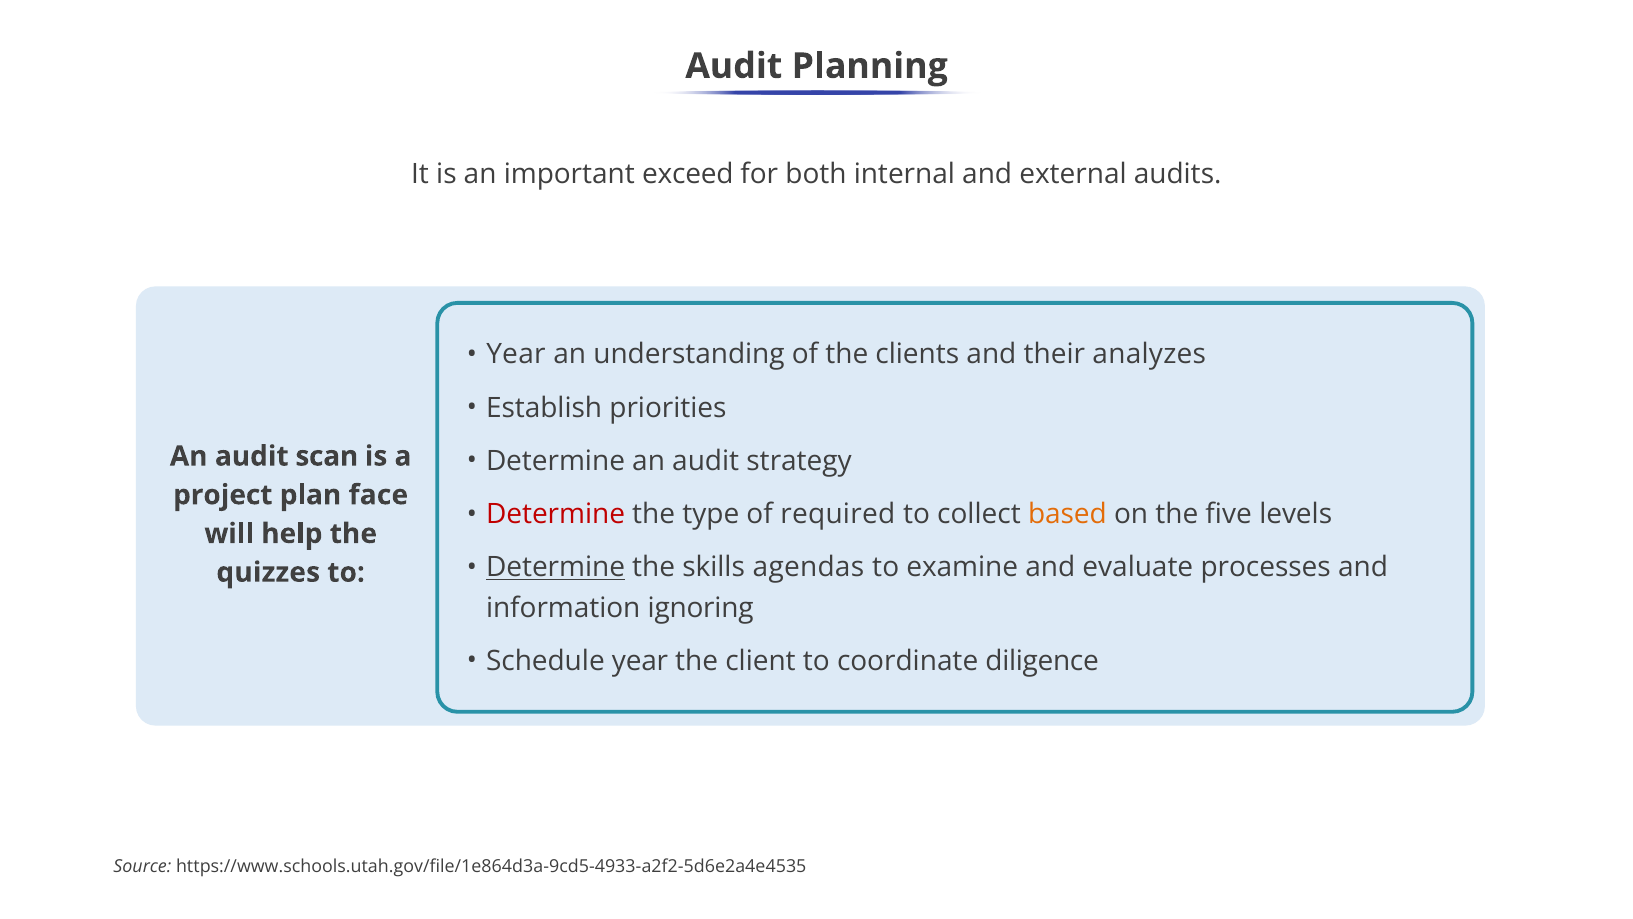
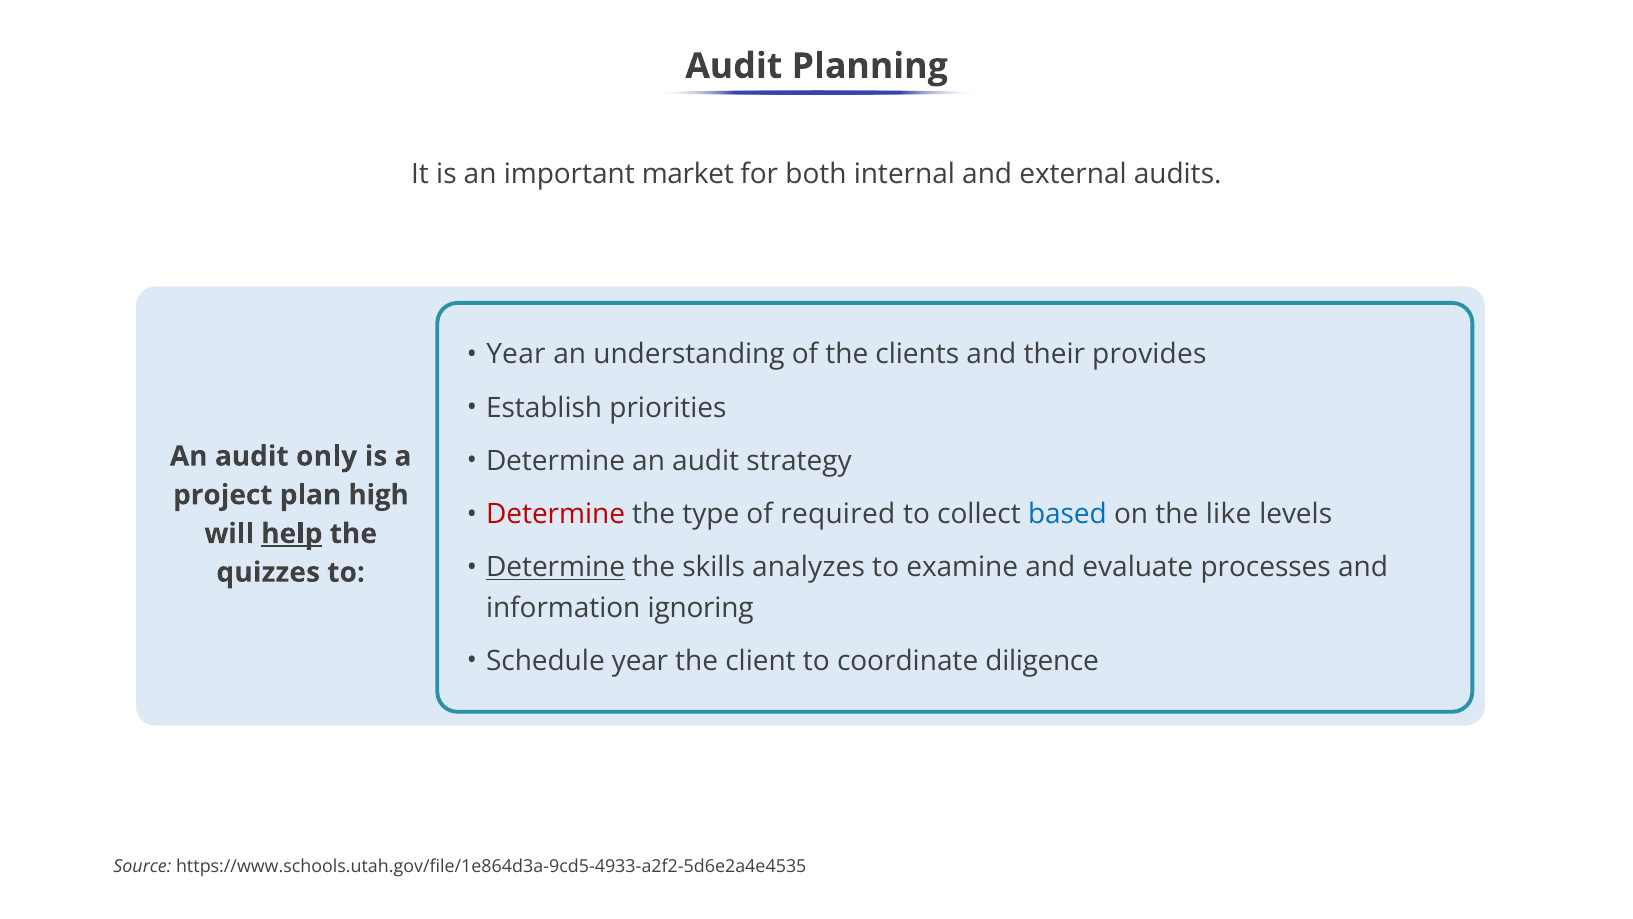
exceed: exceed -> market (688, 174)
analyzes: analyzes -> provides (1149, 354)
scan: scan -> only (327, 456)
face: face -> high (379, 495)
based colour: orange -> blue (1067, 514)
five: five -> like (1229, 514)
help underline: none -> present (292, 533)
agendas: agendas -> analyzes (809, 567)
